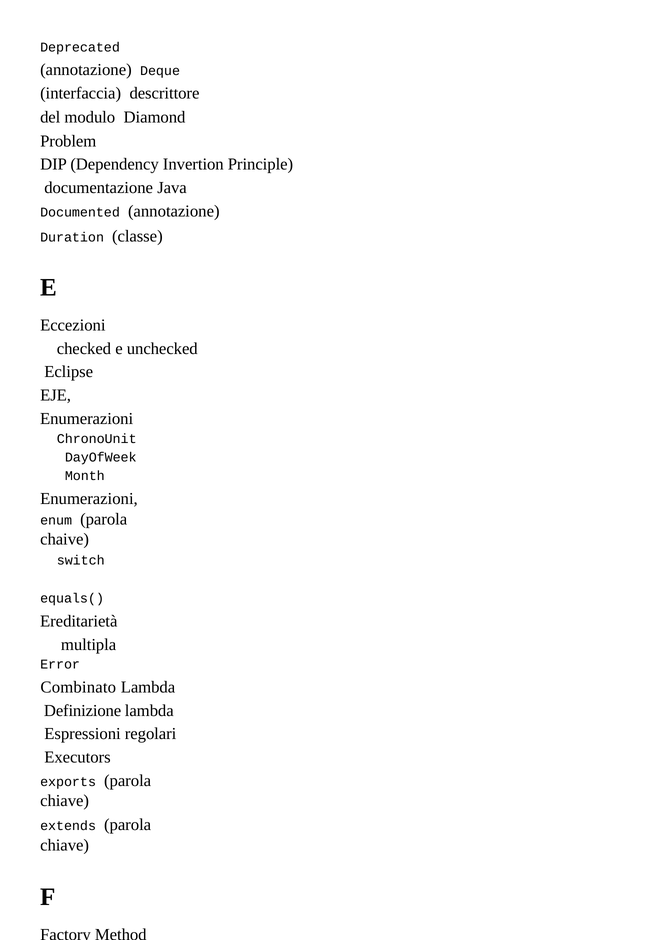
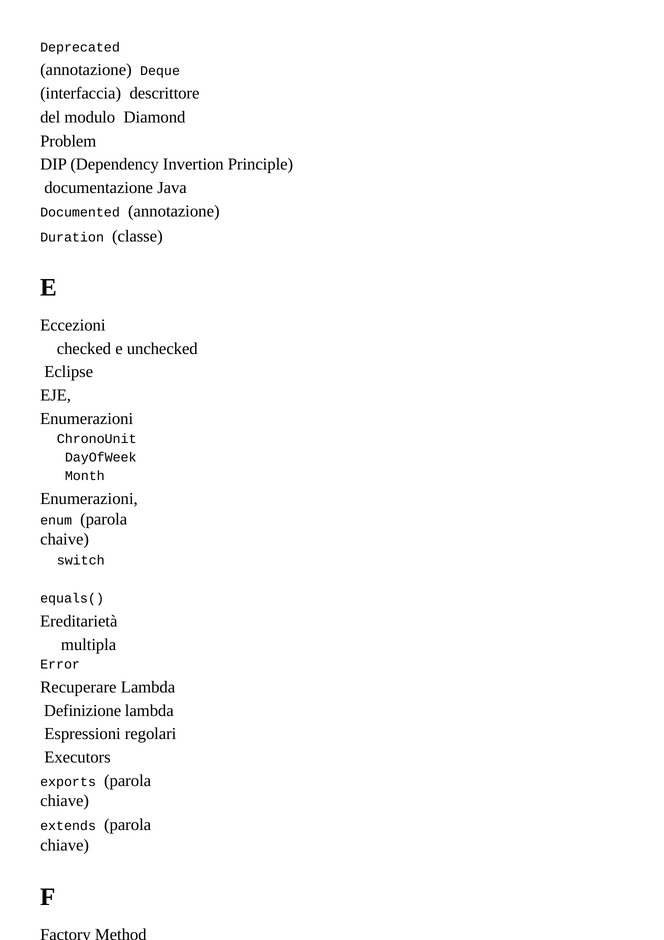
Combinato: Combinato -> Recuperare (78, 687)
